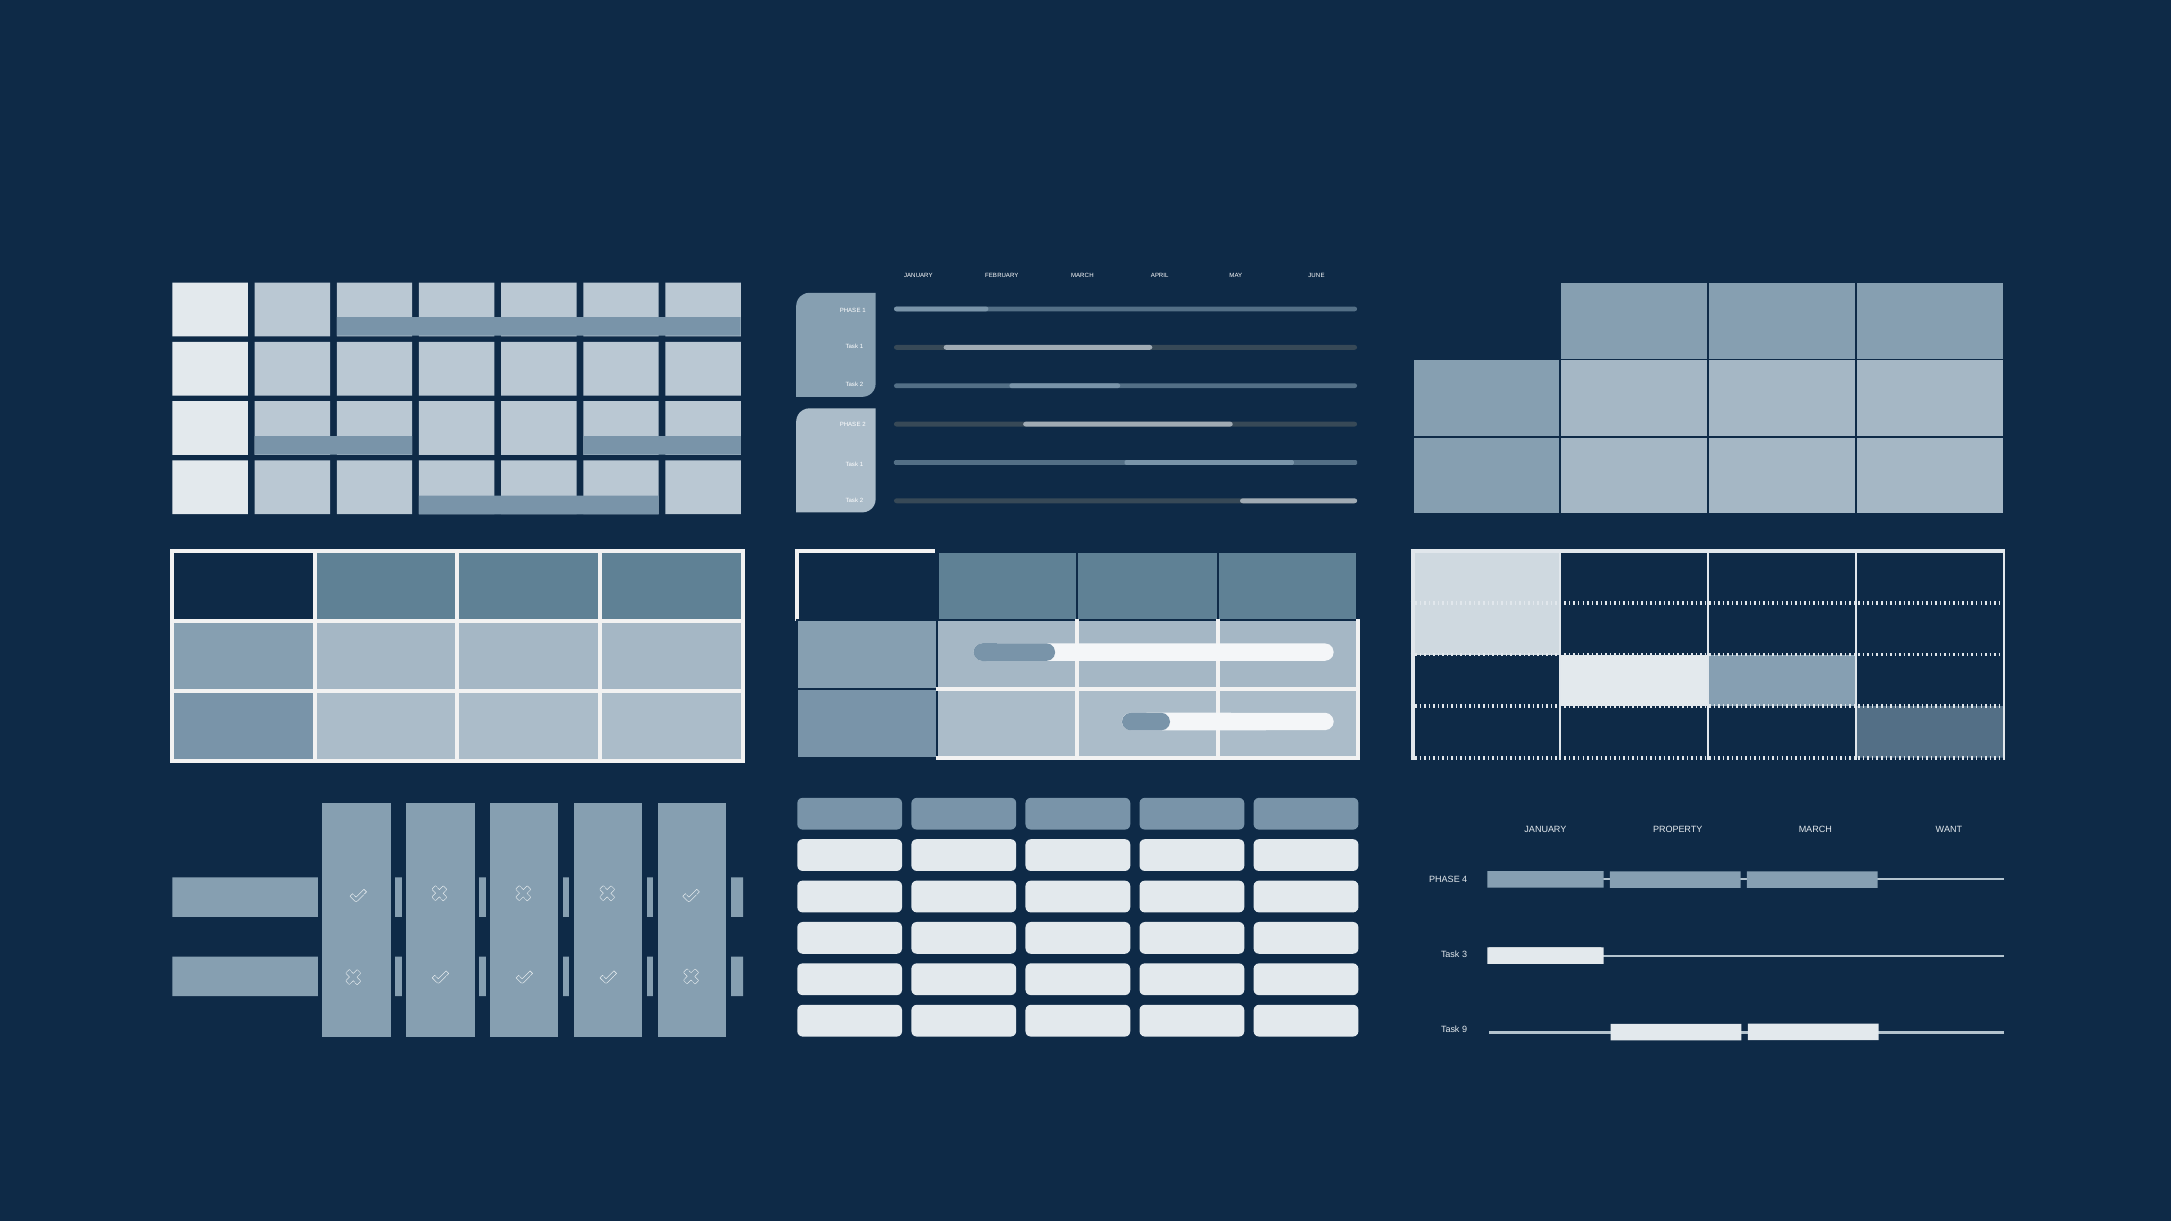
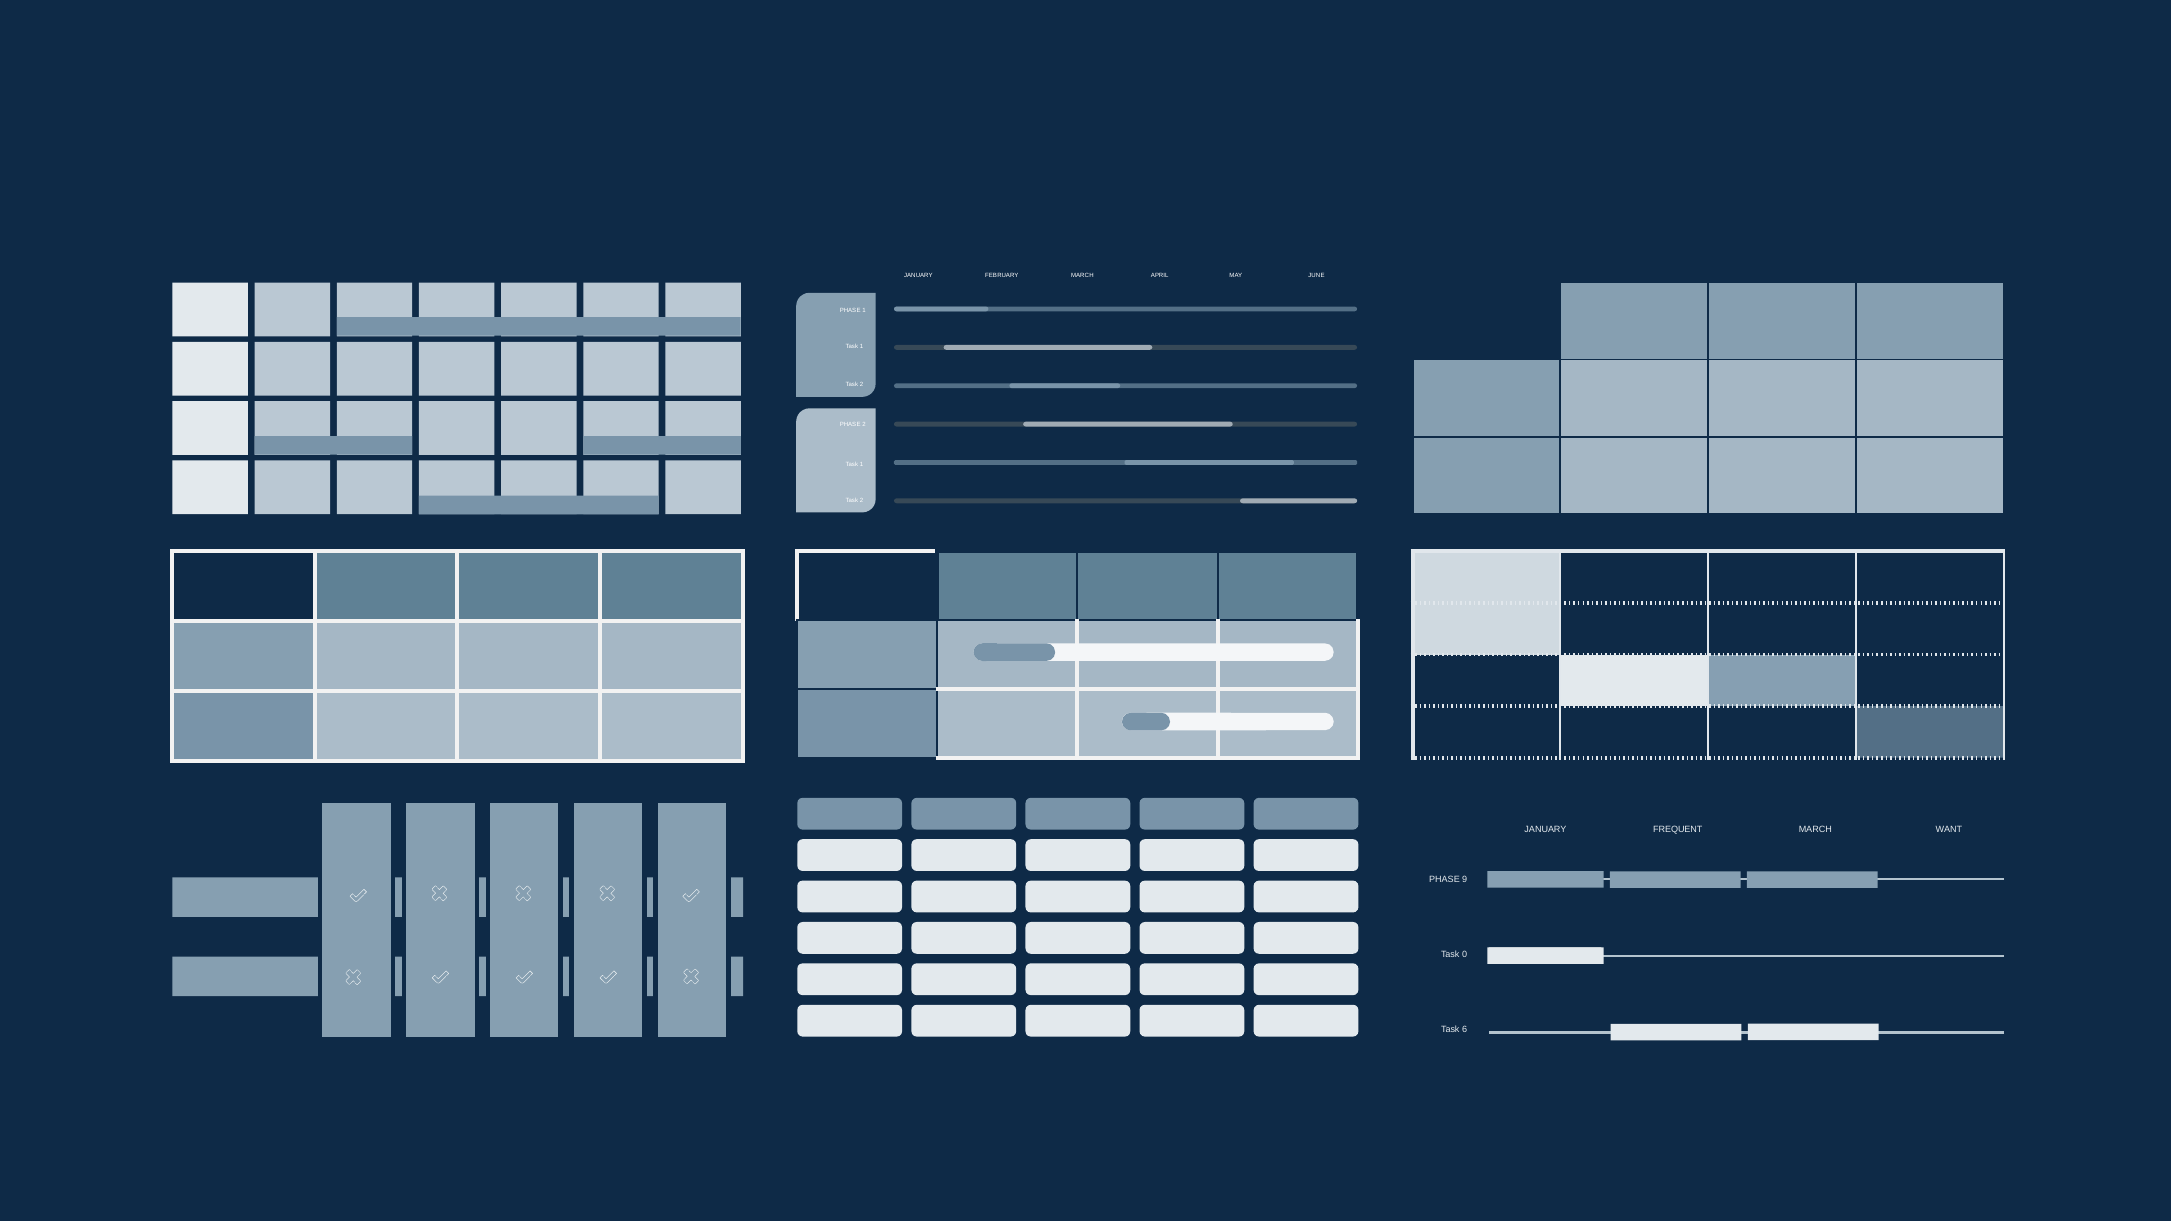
PROPERTY: PROPERTY -> FREQUENT (1678, 830)
4: 4 -> 9 (1465, 880)
3: 3 -> 0 (1465, 955)
9: 9 -> 6 (1465, 1030)
